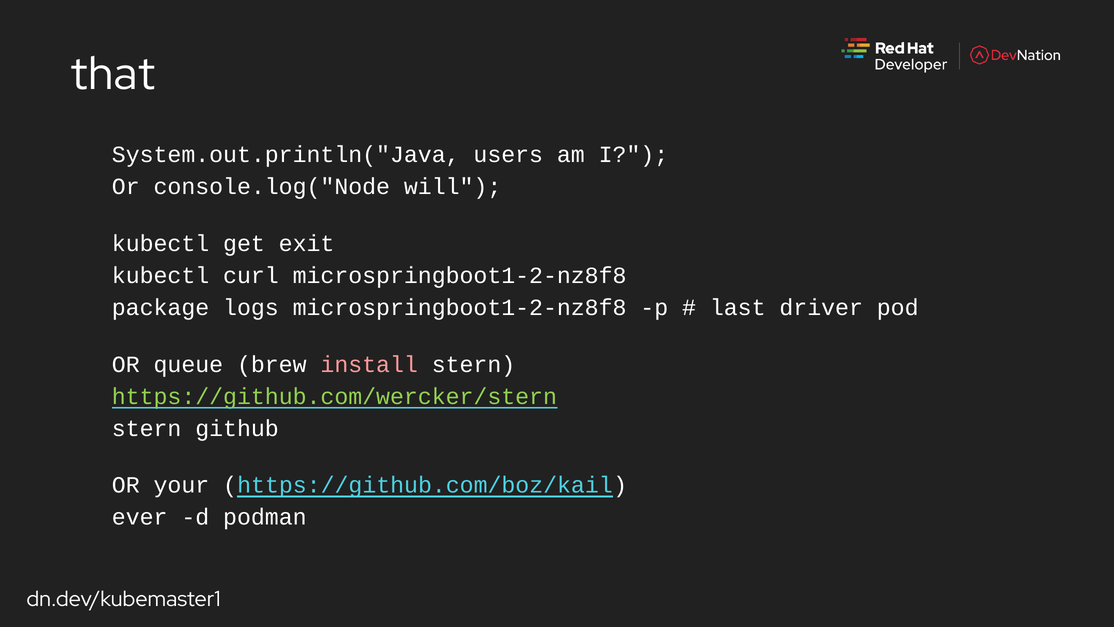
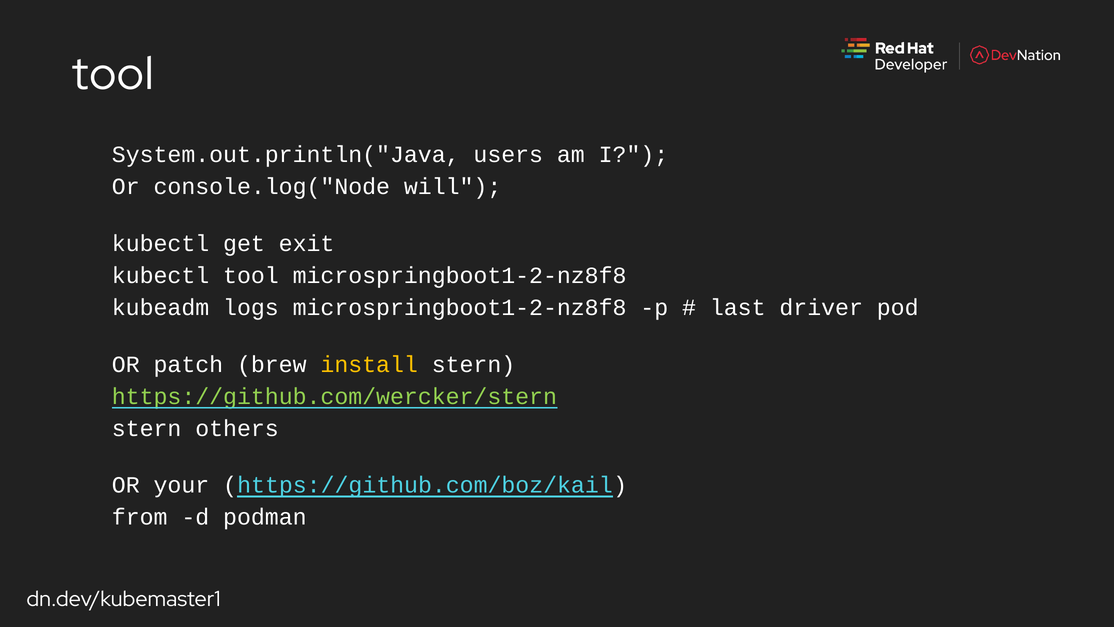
that: that -> tool (113, 74)
kubectl curl: curl -> tool (251, 275)
package: package -> kubeadm (161, 307)
queue: queue -> patch (188, 364)
install colour: pink -> yellow (369, 364)
github: github -> others (237, 428)
ever: ever -> from (140, 517)
